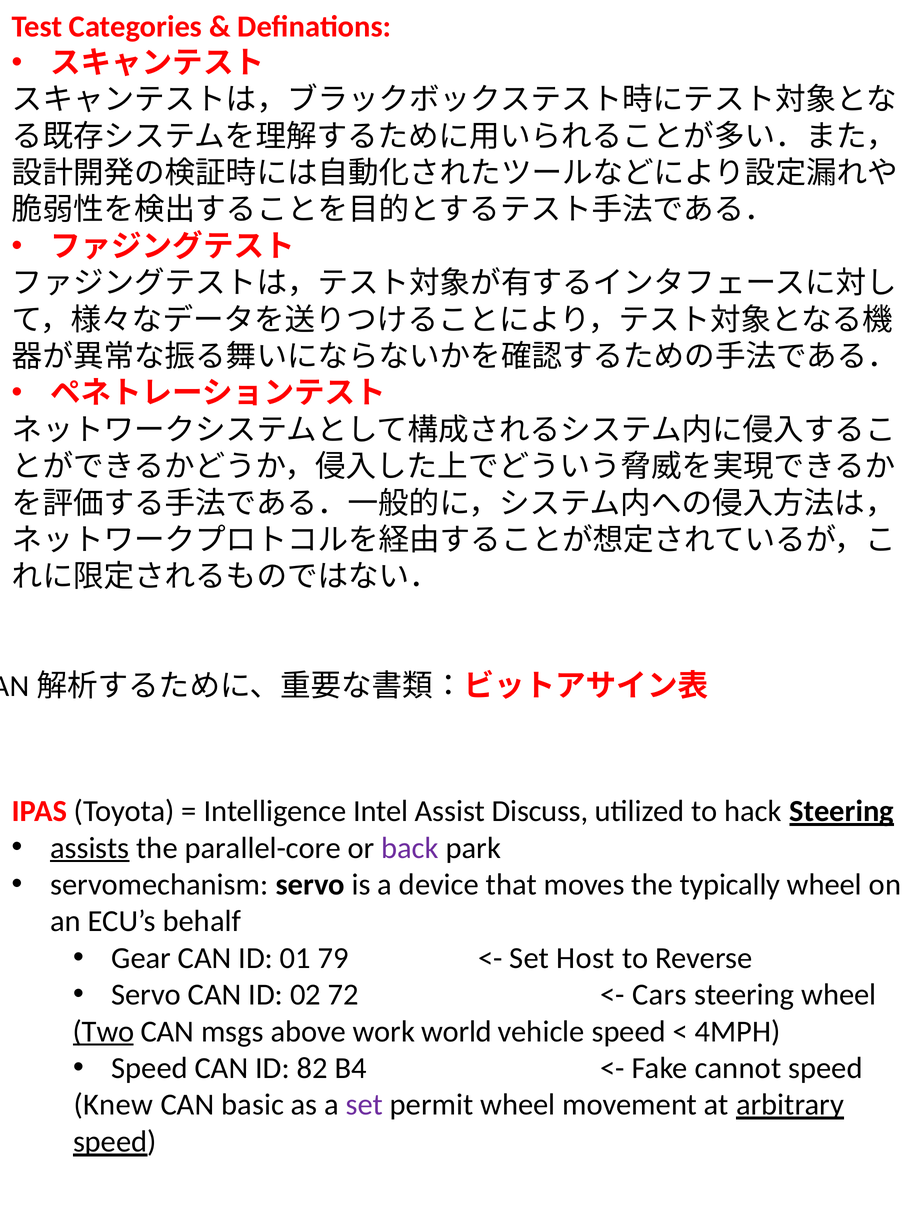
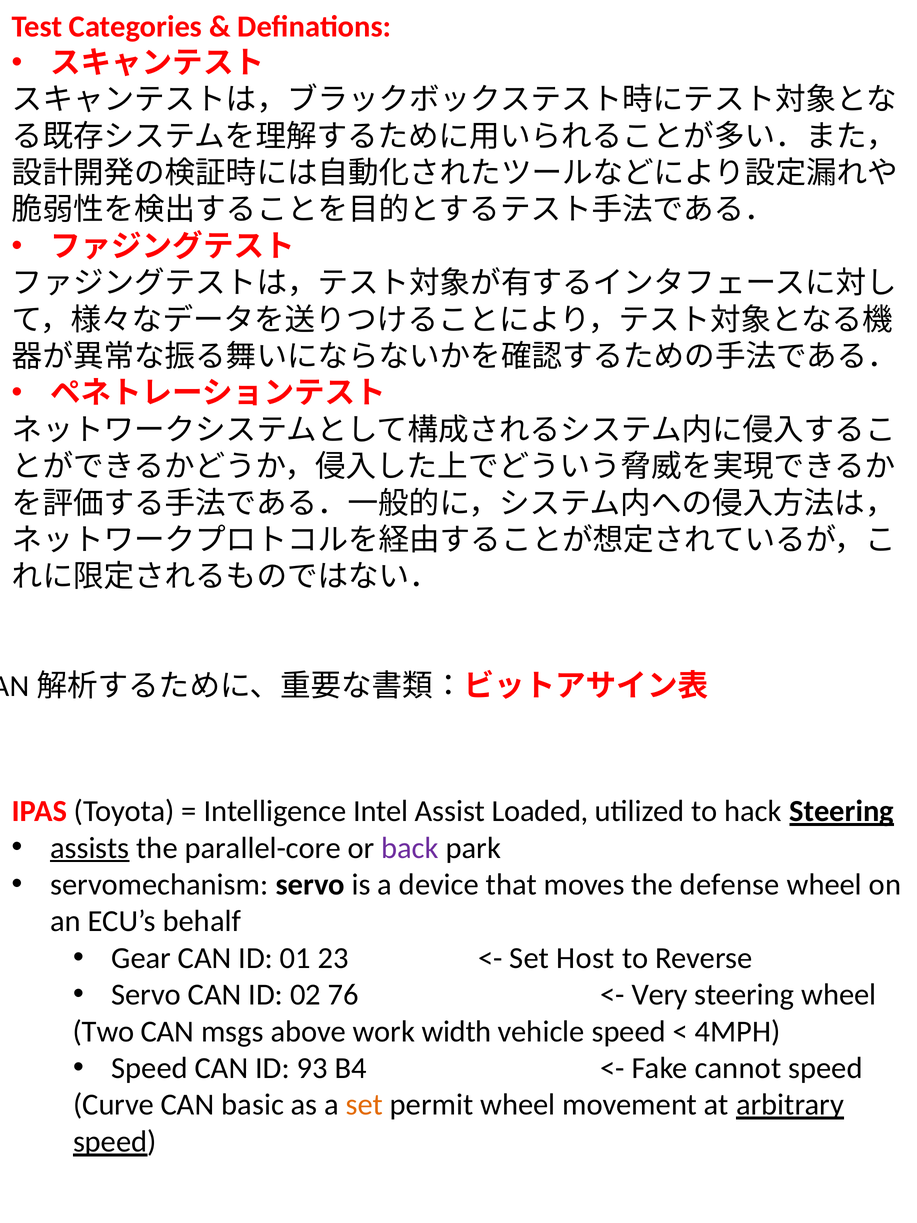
Discuss: Discuss -> Loaded (540, 811)
typically: typically -> defense (730, 884)
79: 79 -> 23 (333, 958)
72: 72 -> 76 (343, 994)
Cars: Cars -> Very (660, 994)
Two underline: present -> none (104, 1031)
world: world -> width (457, 1031)
82: 82 -> 93 (312, 1068)
Knew: Knew -> Curve (114, 1105)
set colour: purple -> orange (364, 1105)
